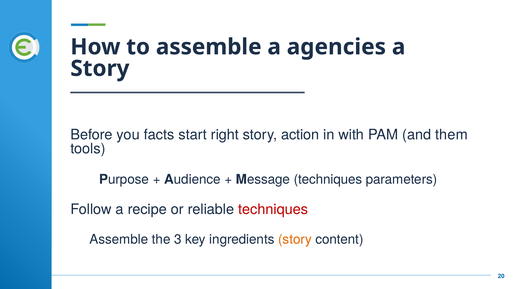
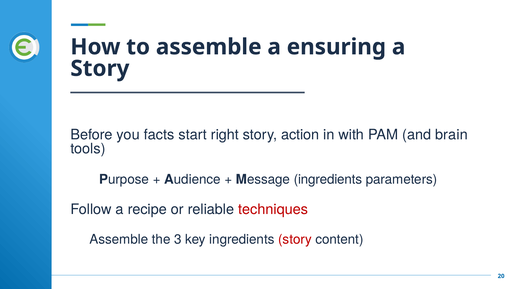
agencies: agencies -> ensuring (336, 47)
them: them -> brain (451, 135)
Message techniques: techniques -> ingredients (328, 180)
story colour: orange -> red (295, 240)
